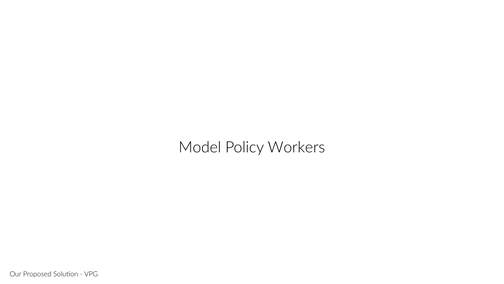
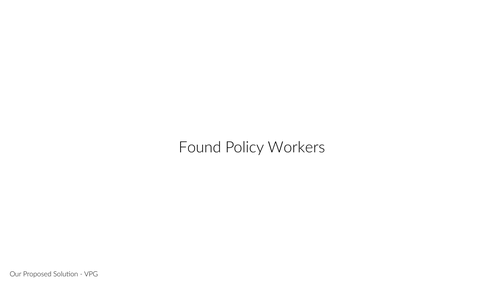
Model: Model -> Found (200, 147)
